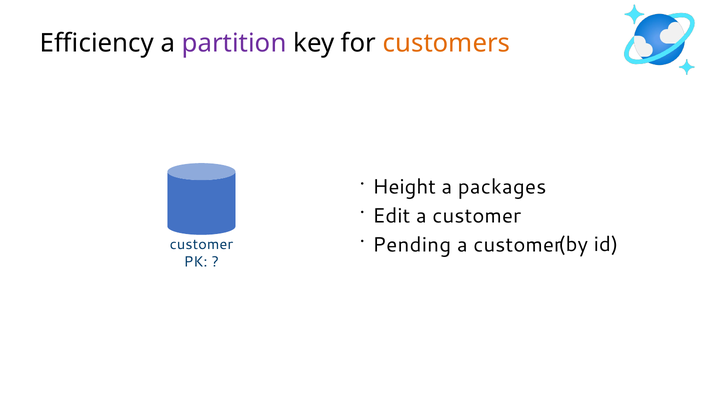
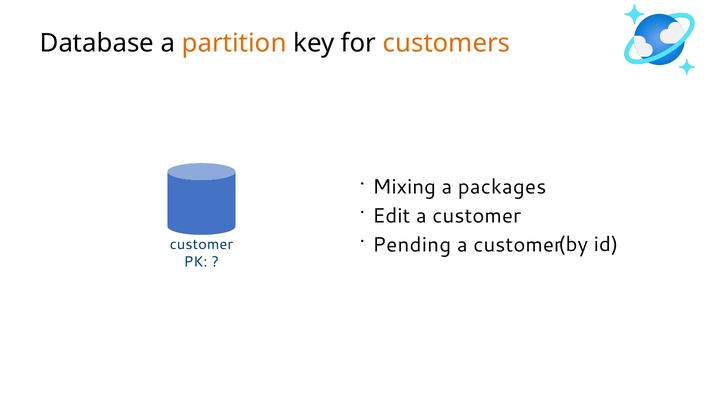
Efficiency: Efficiency -> Database (97, 43)
partition colour: purple -> orange (234, 43)
Height: Height -> Mixing (404, 187)
